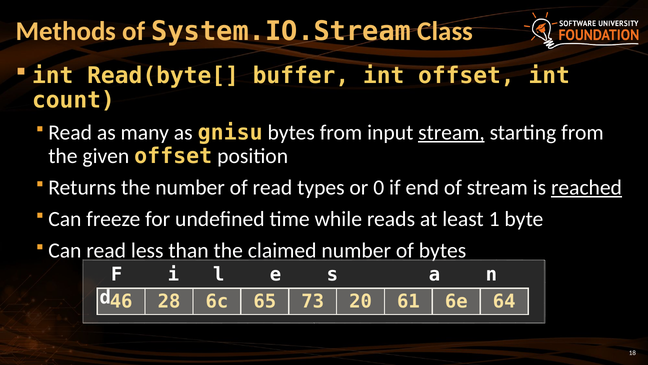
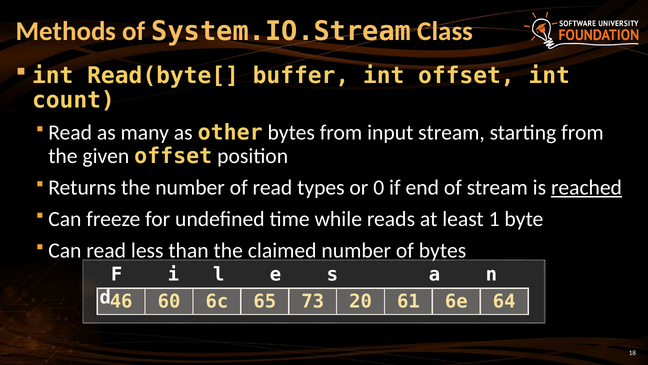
gnisu: gnisu -> other (230, 132)
stream underline: present -> none (452, 132)
28: 28 -> 60 (169, 301)
